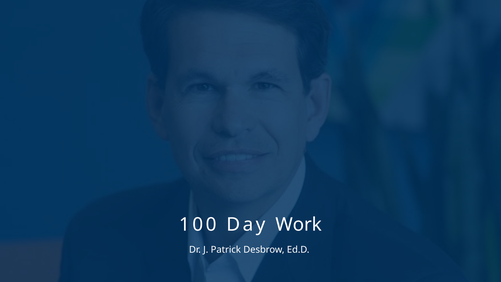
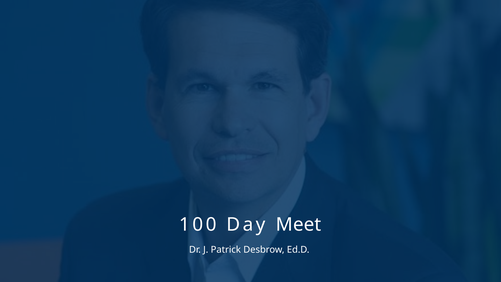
Work: Work -> Meet (299, 224)
